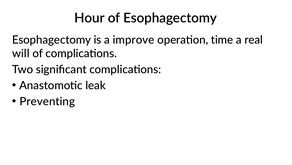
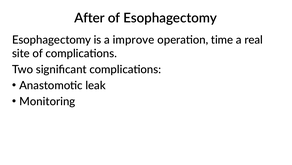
Hour: Hour -> After (89, 18)
will: will -> site (21, 53)
Preventing: Preventing -> Monitoring (47, 101)
